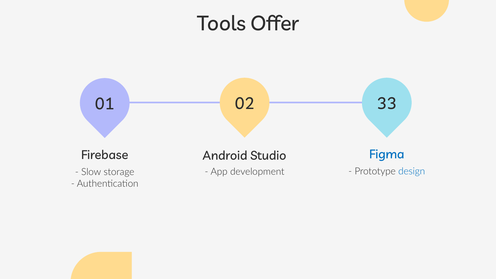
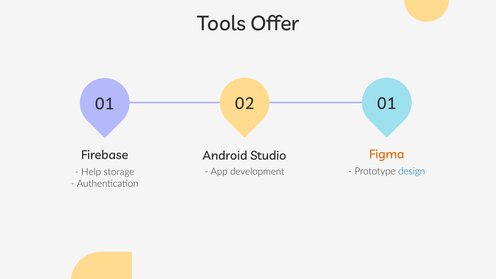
01 33: 33 -> 01 (387, 104)
Figma colour: blue -> orange (387, 154)
Slow: Slow -> Help (91, 172)
